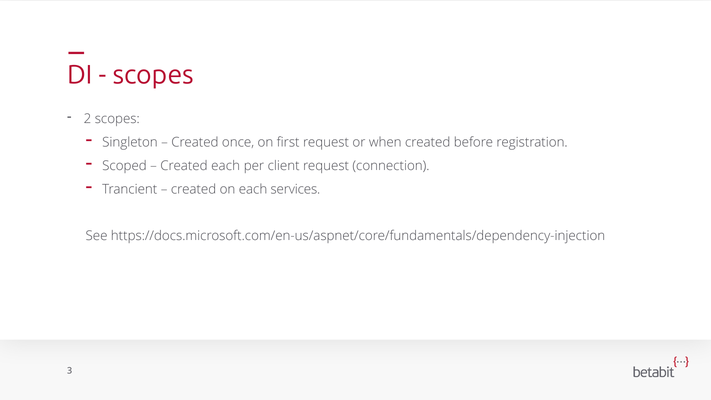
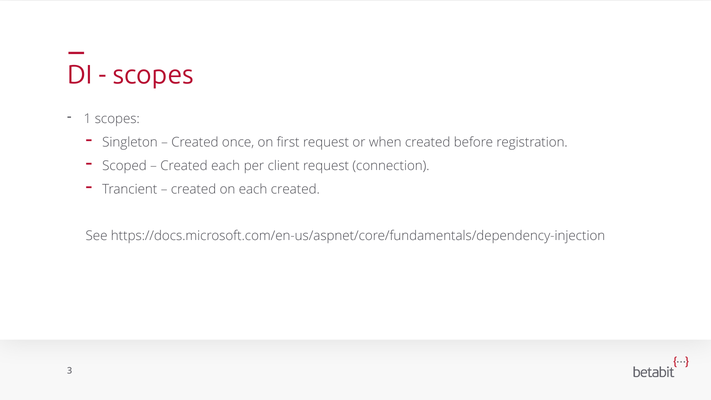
2: 2 -> 1 (88, 119)
each services: services -> created (295, 189)
